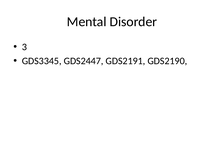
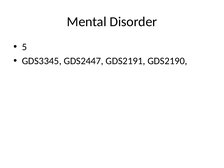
3: 3 -> 5 (24, 47)
